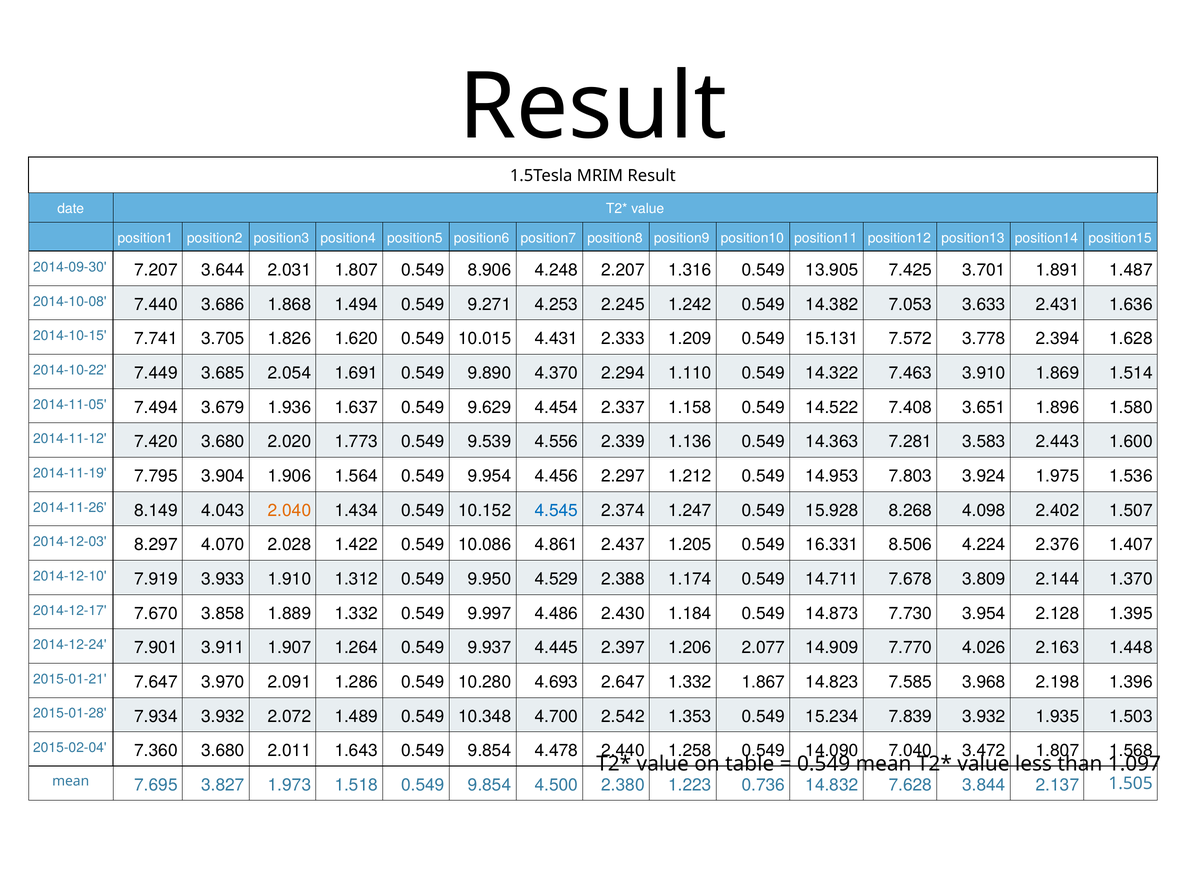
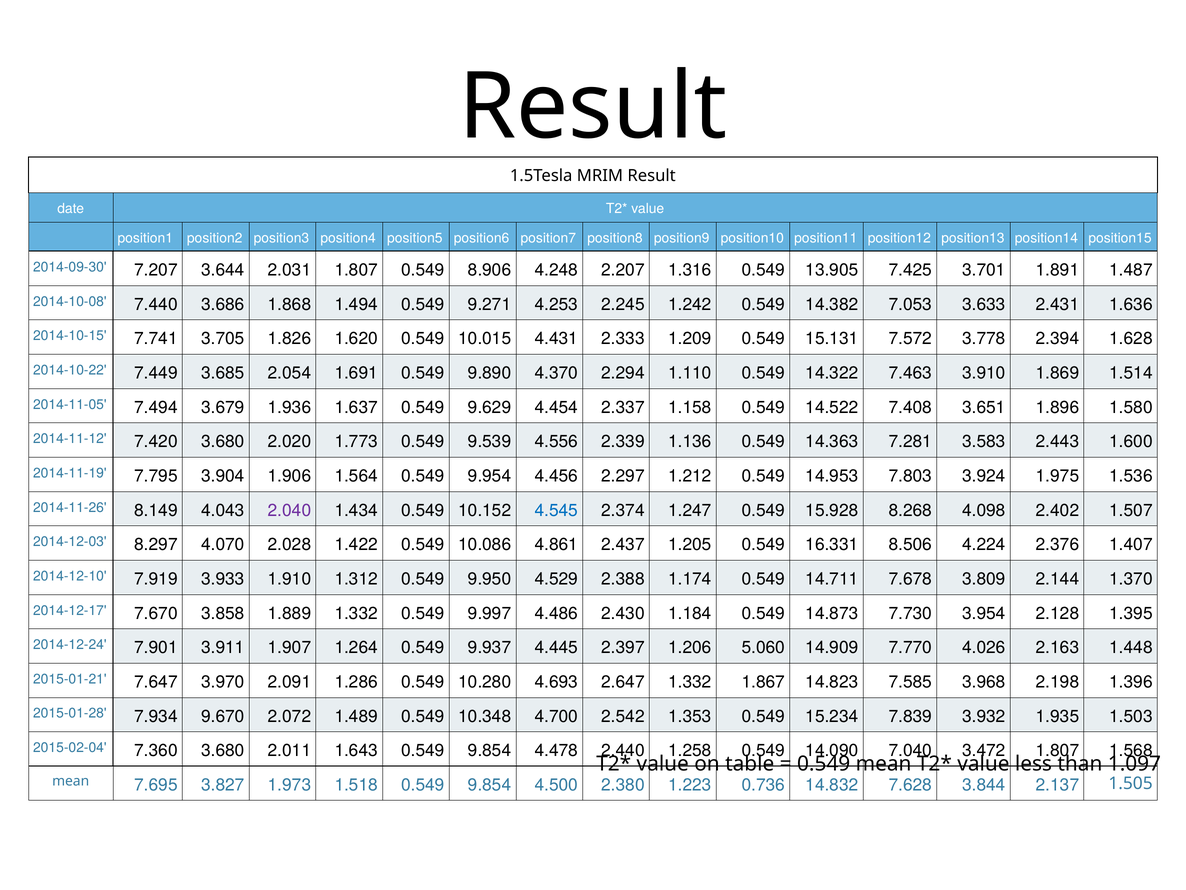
2.040 colour: orange -> purple (290, 510)
2.077: 2.077 -> 5.060 (763, 647)
7.934 3.932: 3.932 -> 9.670 (223, 716)
